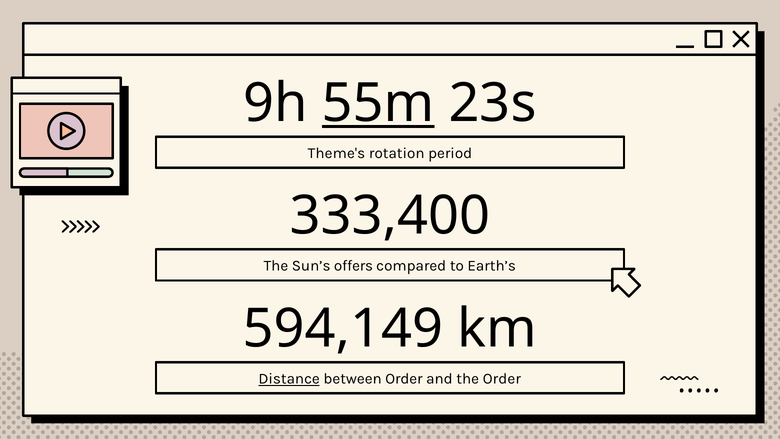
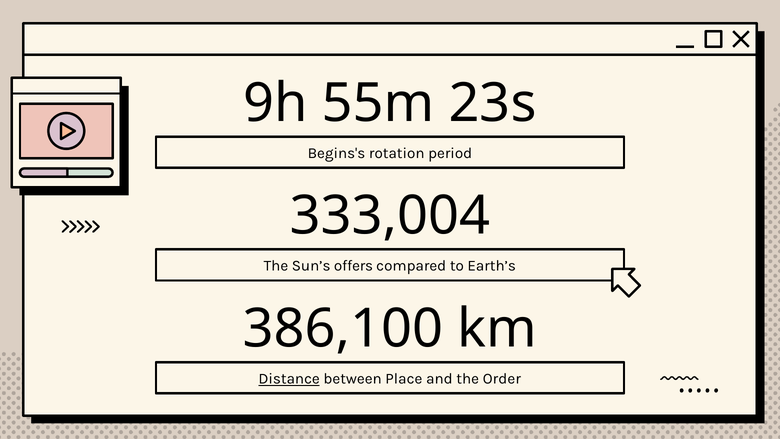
55m underline: present -> none (378, 103)
Theme's: Theme's -> Begins's (336, 153)
333,400: 333,400 -> 333,004 (390, 216)
594,149: 594,149 -> 386,100 (343, 329)
between Order: Order -> Place (404, 379)
